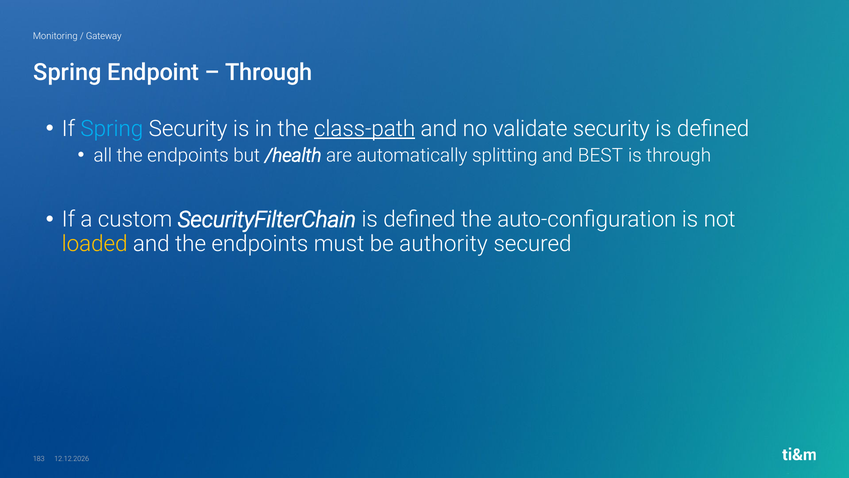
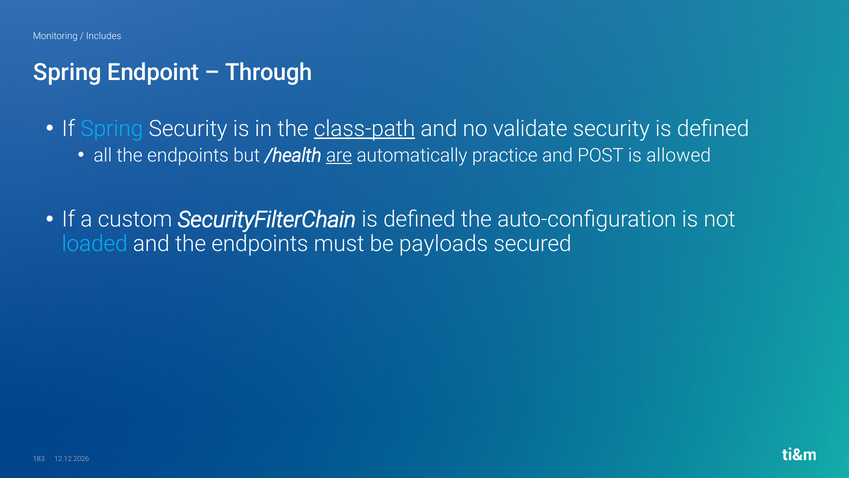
Gateway: Gateway -> Includes (104, 36)
are underline: none -> present (339, 155)
splitting: splitting -> practice (505, 155)
BEST: BEST -> POST (601, 155)
is through: through -> allowed (679, 155)
loaded colour: yellow -> light blue (95, 244)
authority: authority -> payloads (444, 244)
